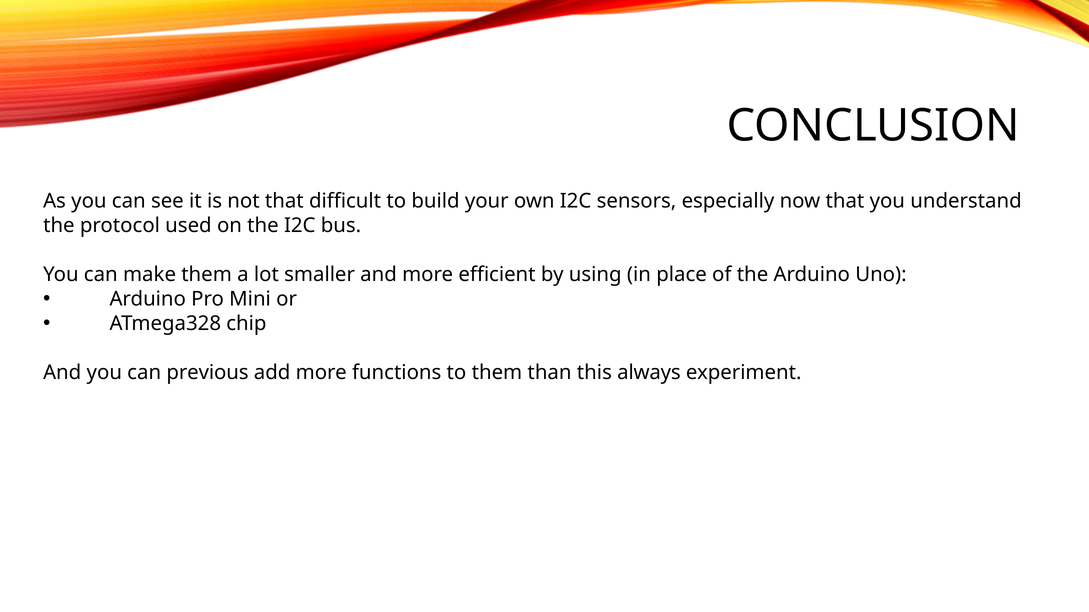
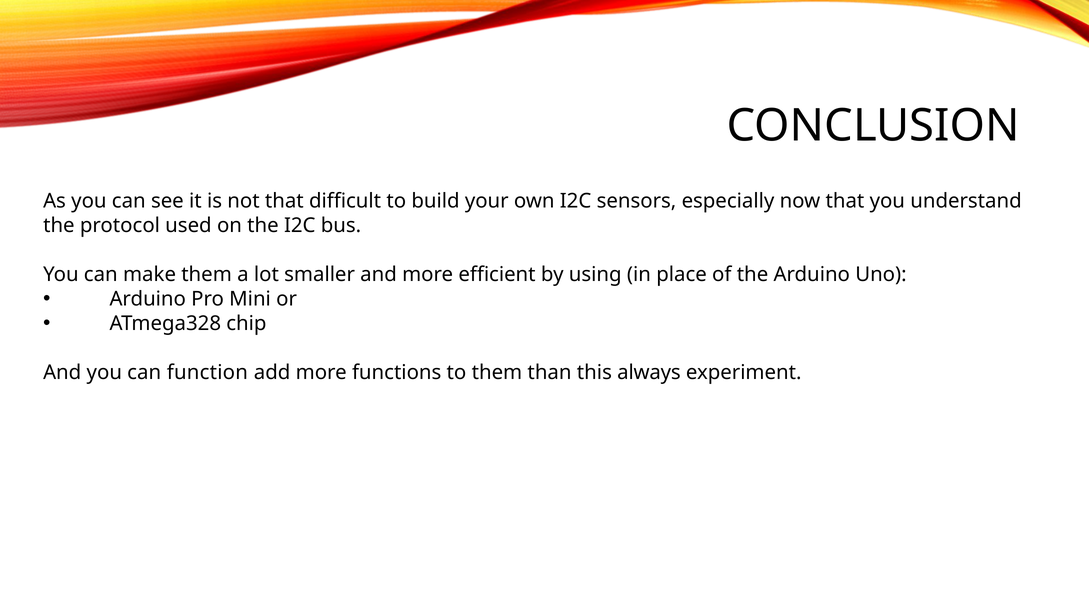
previous: previous -> function (207, 373)
